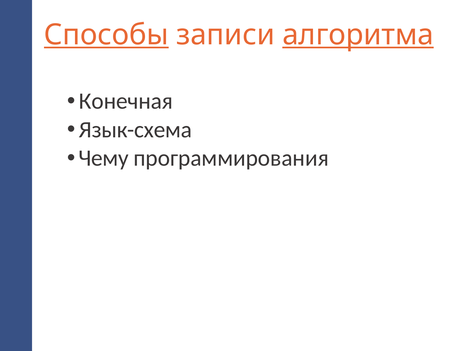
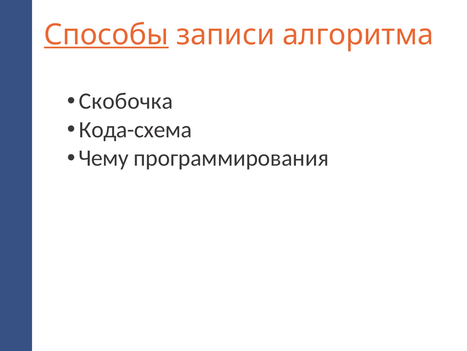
алгоритма underline: present -> none (358, 35)
Конечная: Конечная -> Скобочка (126, 101)
Язык-схема: Язык-схема -> Кода-схема (135, 129)
